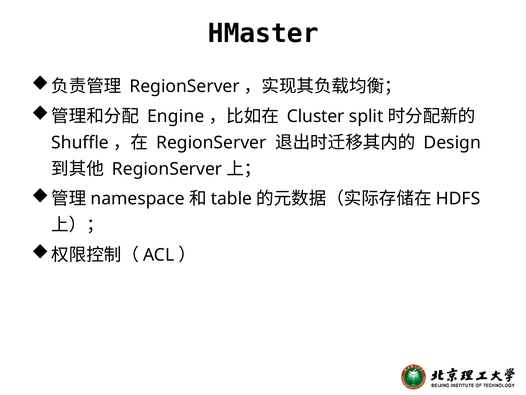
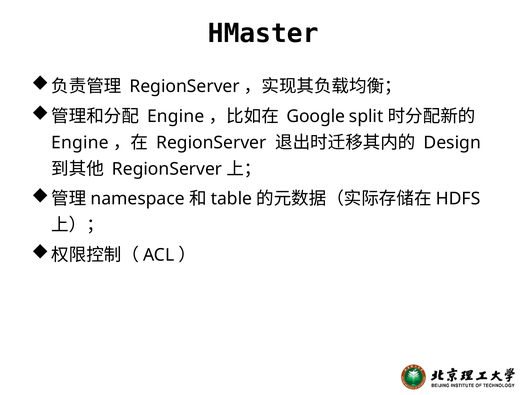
Cluster: Cluster -> Google (316, 116)
Shuffle: Shuffle -> Engine (80, 142)
